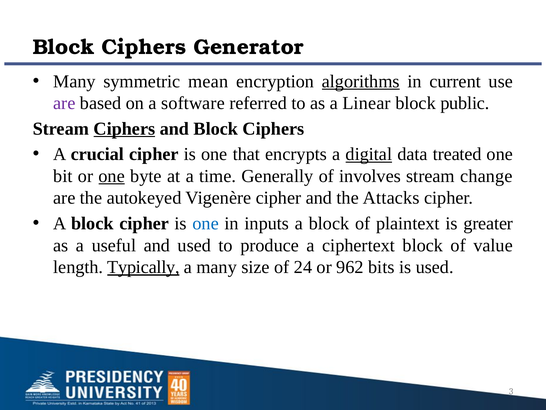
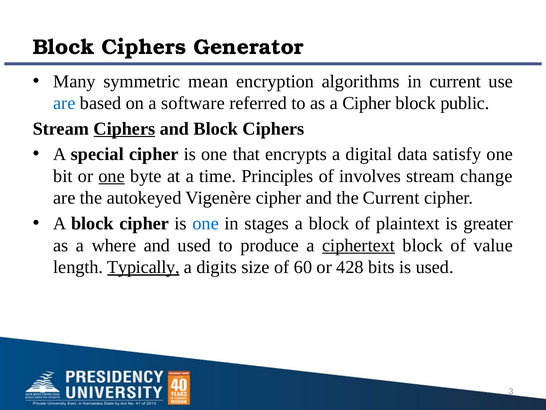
algorithms underline: present -> none (361, 81)
are colour: purple -> blue (64, 103)
a Linear: Linear -> Cipher (367, 103)
crucial: crucial -> special (97, 154)
digital underline: present -> none (369, 154)
treated: treated -> satisfy (457, 154)
Generally: Generally -> Principles (277, 176)
the Attacks: Attacks -> Current (391, 198)
inputs: inputs -> stages (267, 223)
useful: useful -> where (114, 245)
ciphertext underline: none -> present (359, 245)
a many: many -> digits (217, 267)
24: 24 -> 60 (303, 267)
962: 962 -> 428 (350, 267)
